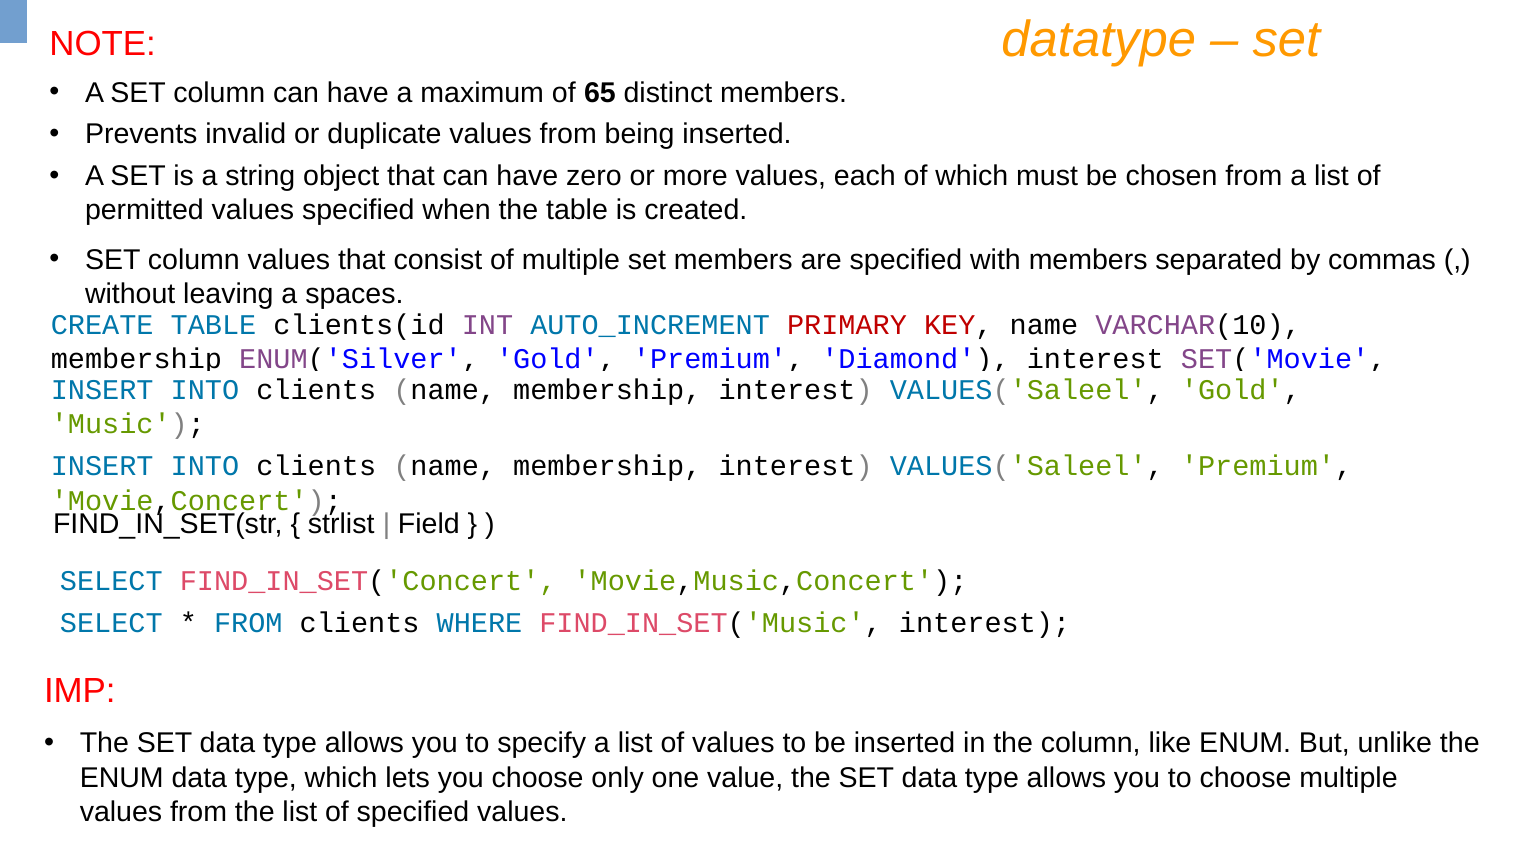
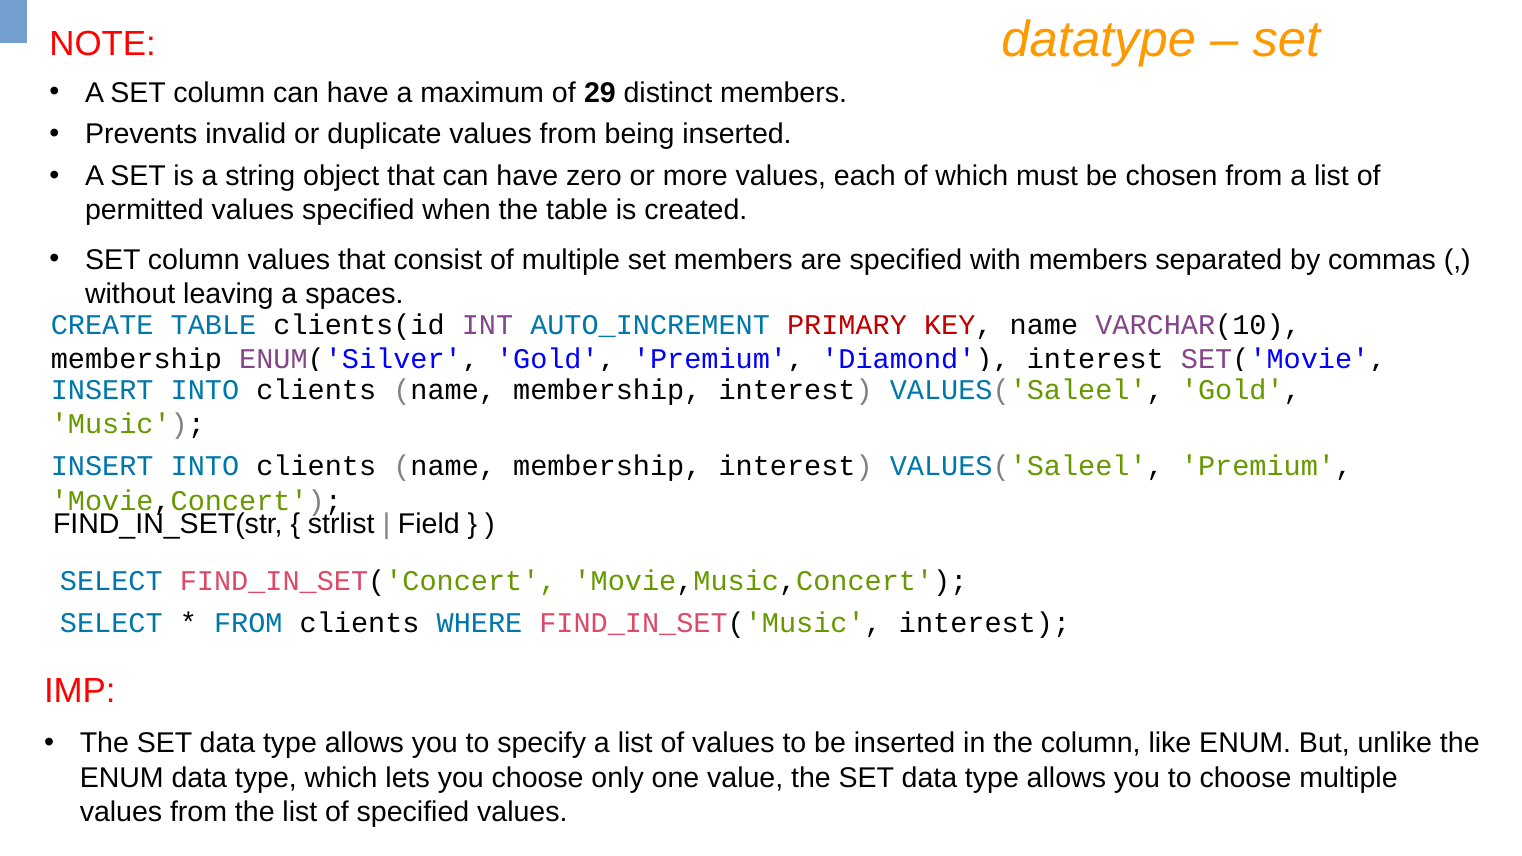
65: 65 -> 29 (600, 93)
